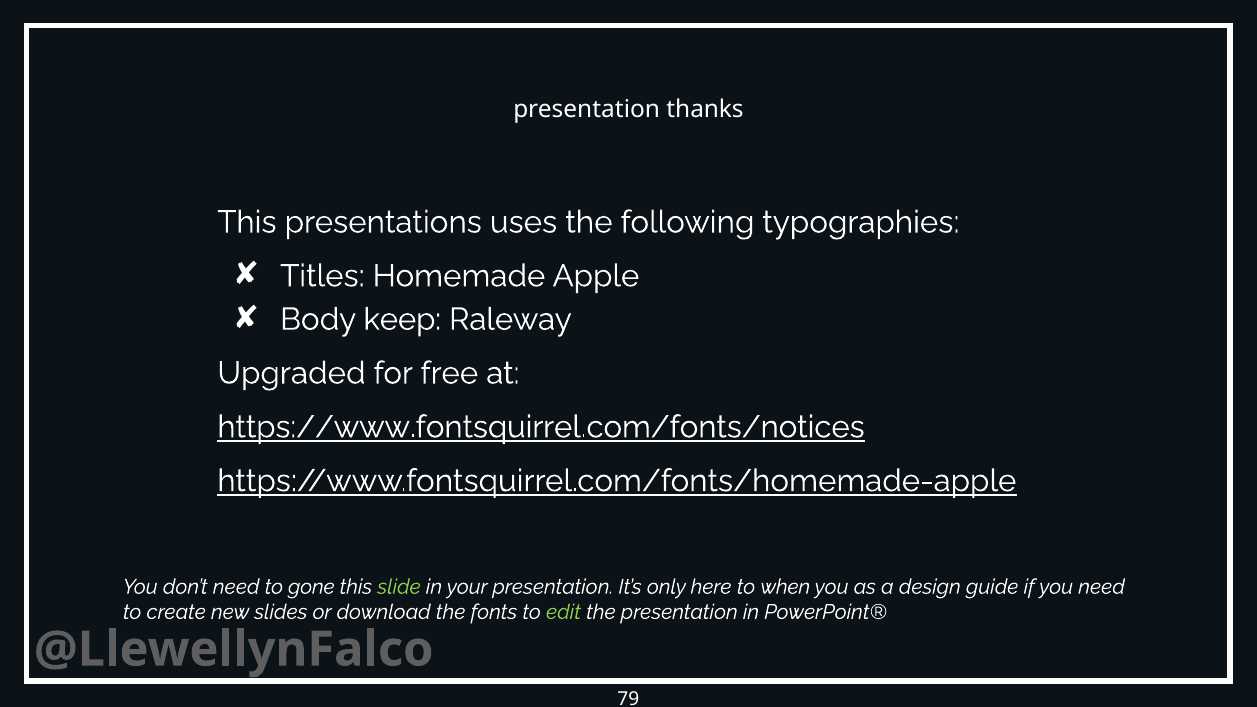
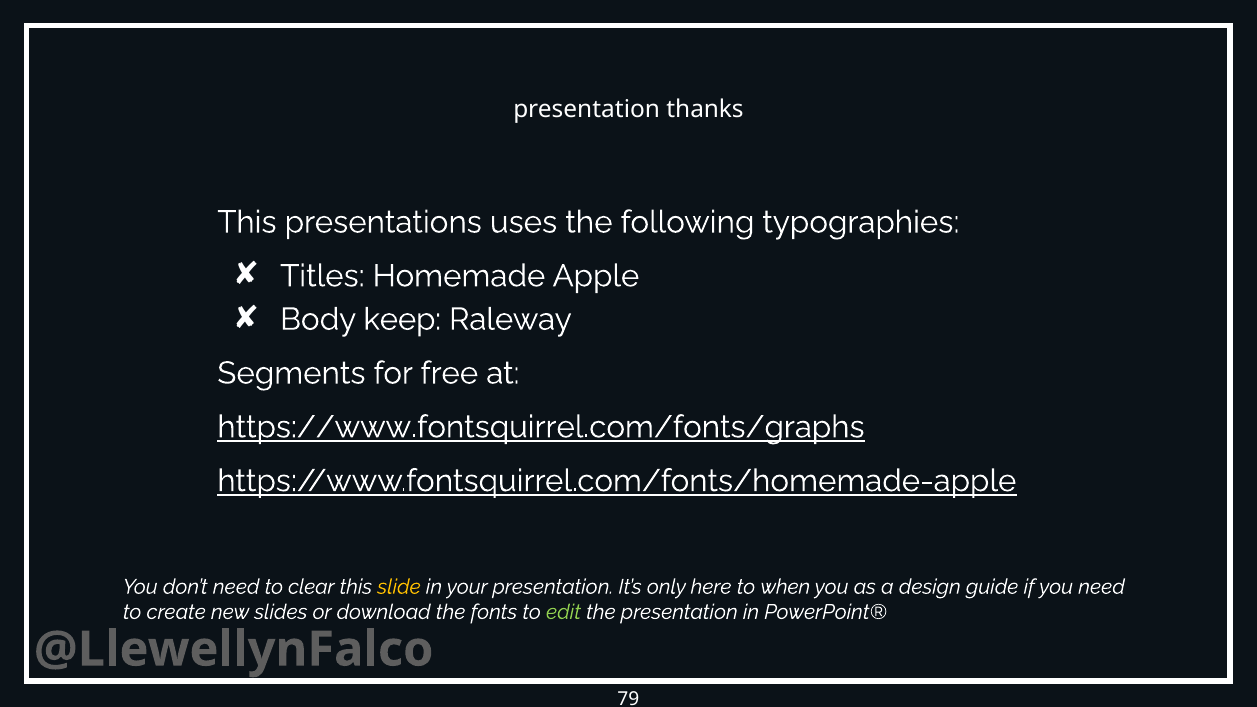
Upgraded: Upgraded -> Segments (291, 373)
https://www.fontsquirrel.com/fonts/notices: https://www.fontsquirrel.com/fonts/notices -> https://www.fontsquirrel.com/fonts/graphs (541, 427)
gone: gone -> clear (311, 587)
slide colour: light green -> yellow (399, 587)
